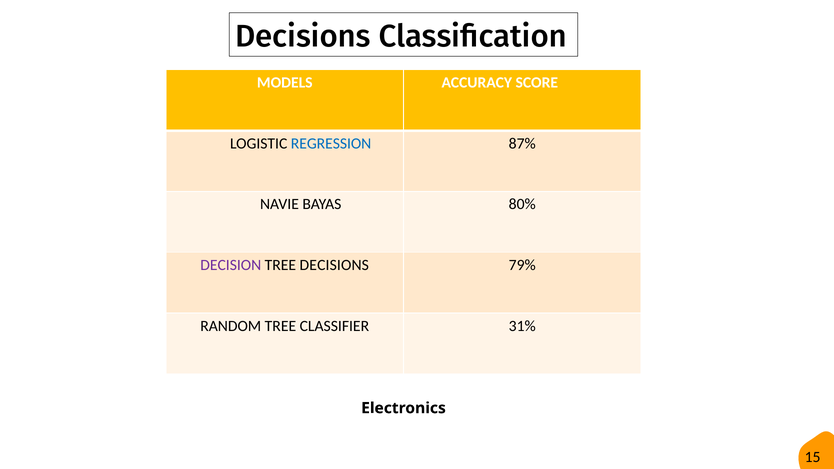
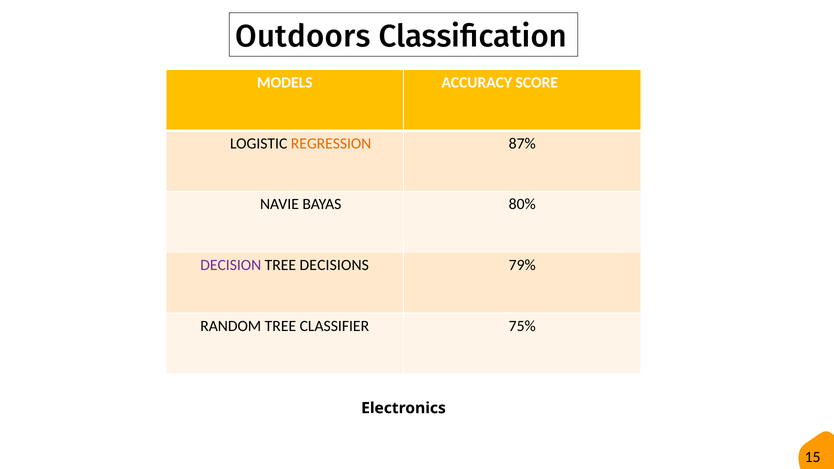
Decisions: Decisions -> Outdoors (303, 37)
REGRESSION colour: blue -> orange (331, 144)
31%: 31% -> 75% (522, 326)
